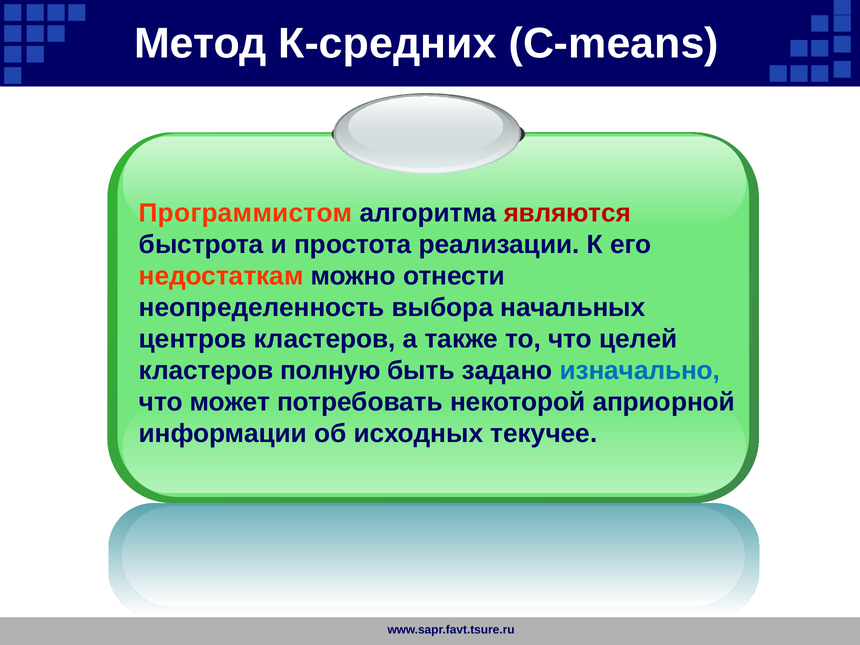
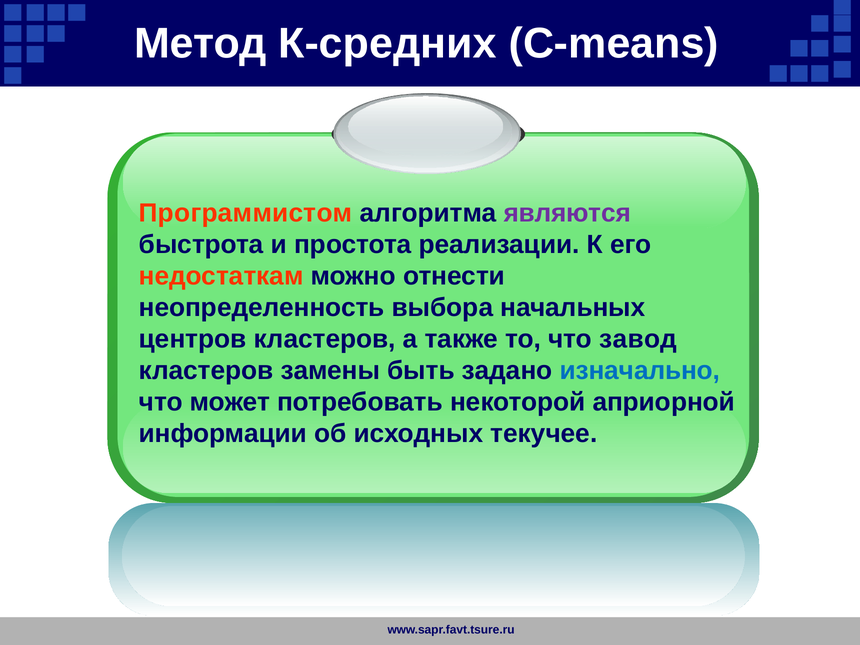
являются colour: red -> purple (567, 213)
целей: целей -> завод (638, 339)
полную: полную -> замены (330, 371)
